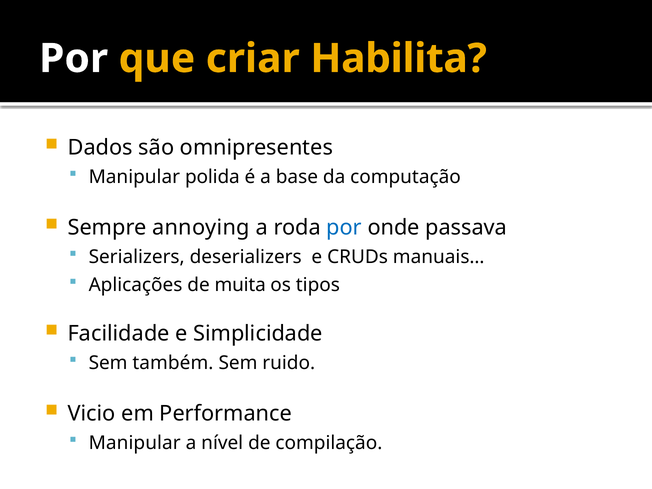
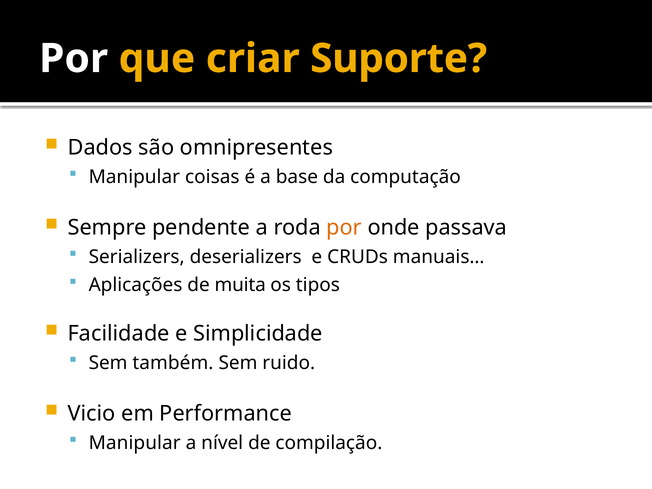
Habilita: Habilita -> Suporte (399, 59)
polida: polida -> coisas (212, 177)
annoying: annoying -> pendente (201, 228)
por colour: blue -> orange (344, 228)
